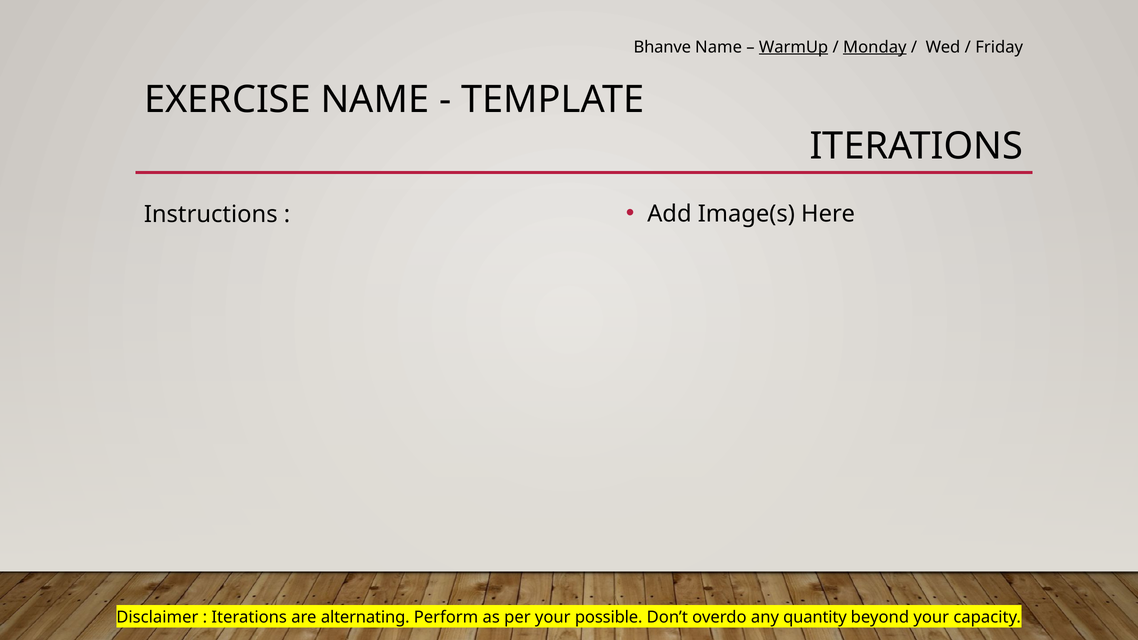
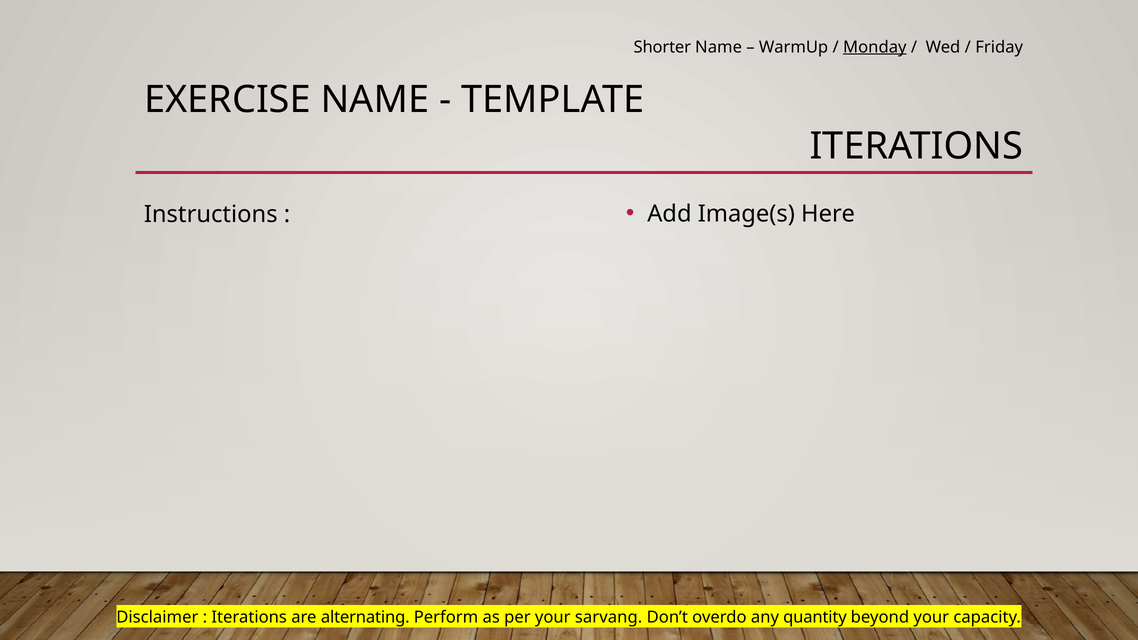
Bhanve: Bhanve -> Shorter (662, 47)
WarmUp underline: present -> none (794, 47)
possible: possible -> sarvang (609, 617)
